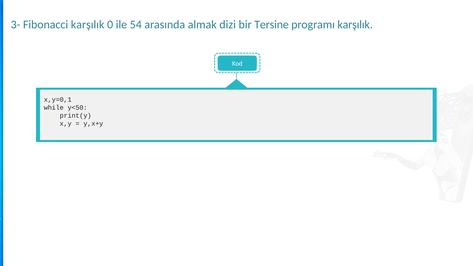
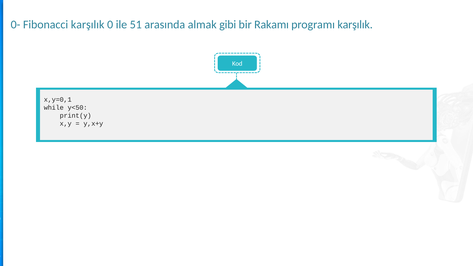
3-: 3- -> 0- (16, 25)
54: 54 -> 51 (136, 25)
dizi: dizi -> gibi (228, 25)
Tersine: Tersine -> Rakamı (272, 25)
